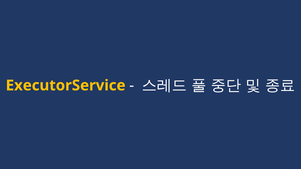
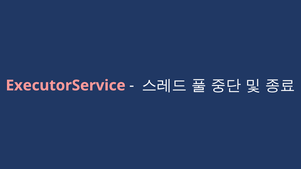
ExecutorService colour: yellow -> pink (66, 86)
